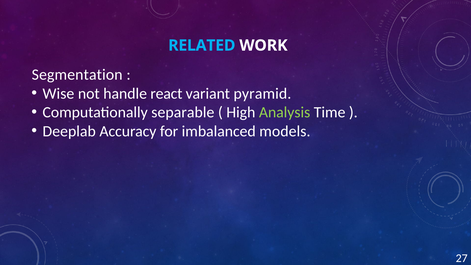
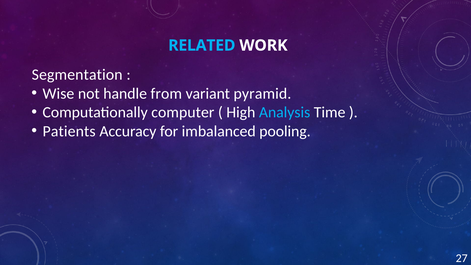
react: react -> from (166, 94)
separable: separable -> computer (183, 112)
Analysis colour: light green -> light blue (285, 112)
Deeplab: Deeplab -> Patients (69, 131)
models: models -> pooling (285, 131)
